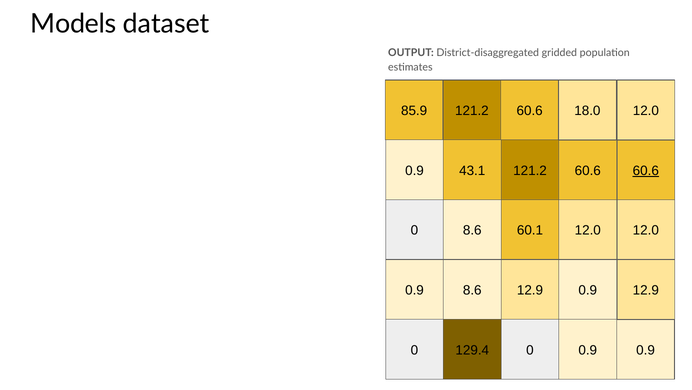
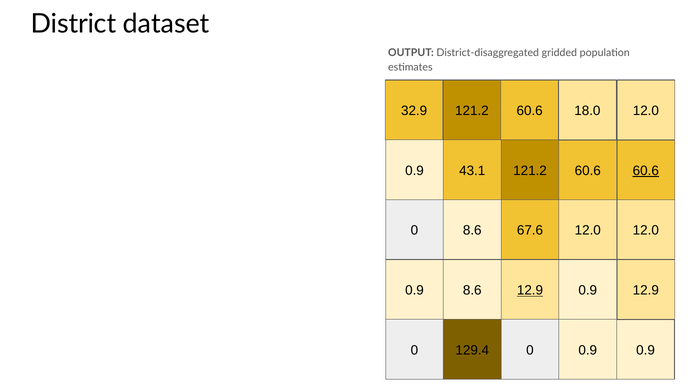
Models: Models -> District (73, 24)
85.9: 85.9 -> 32.9 (414, 111)
60.1: 60.1 -> 67.6 (530, 230)
12.9 underline: none -> present (530, 290)
